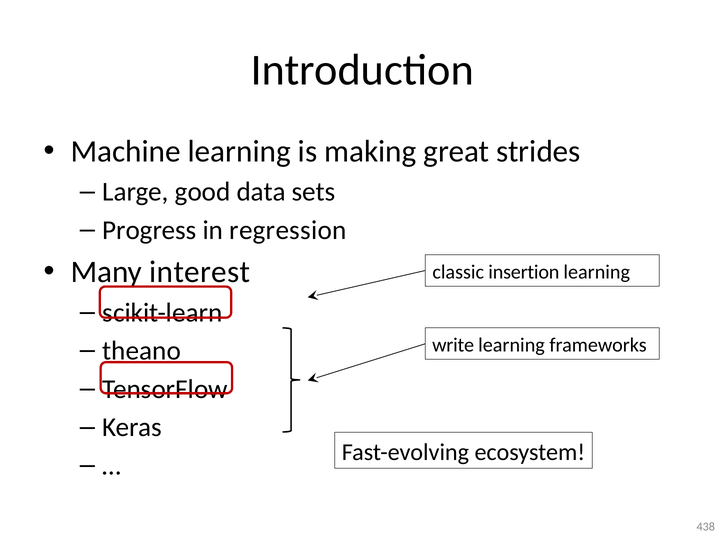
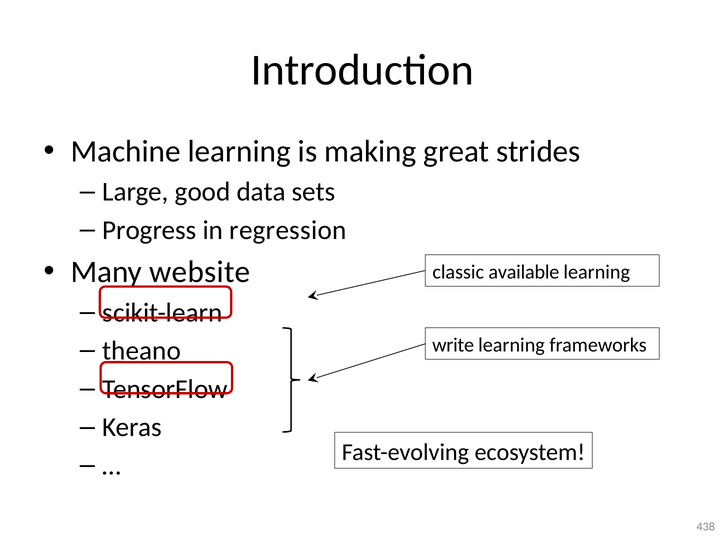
interest: interest -> website (200, 272)
insertion: insertion -> available (524, 272)
